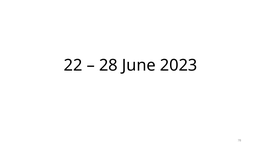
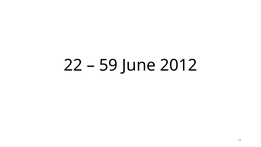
28: 28 -> 59 (108, 65)
2023: 2023 -> 2012 (179, 65)
